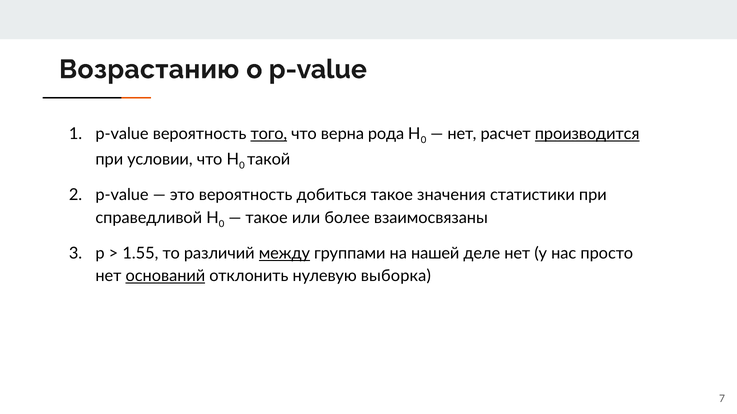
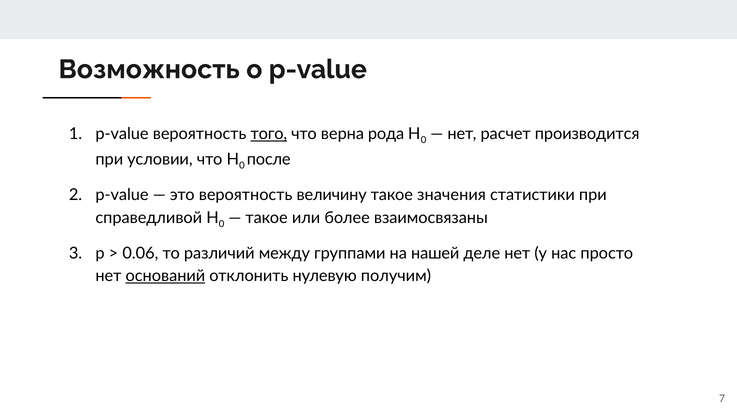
Возрастанию: Возрастанию -> Возможность (149, 69)
производится underline: present -> none (587, 134)
такой: такой -> после (269, 160)
добиться: добиться -> величину (332, 195)
1.55: 1.55 -> 0.06 (140, 254)
между underline: present -> none (284, 254)
выборка: выборка -> получим (396, 276)
